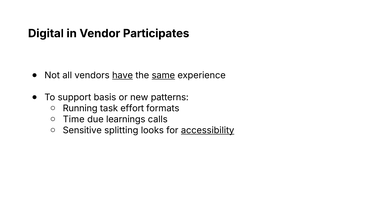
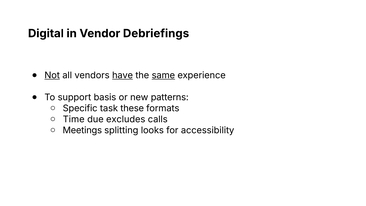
Participates: Participates -> Debriefings (156, 33)
Not underline: none -> present (52, 75)
Running: Running -> Specific (80, 108)
effort: effort -> these (132, 108)
learnings: learnings -> excludes (126, 119)
Sensitive: Sensitive -> Meetings (82, 130)
accessibility underline: present -> none (208, 130)
